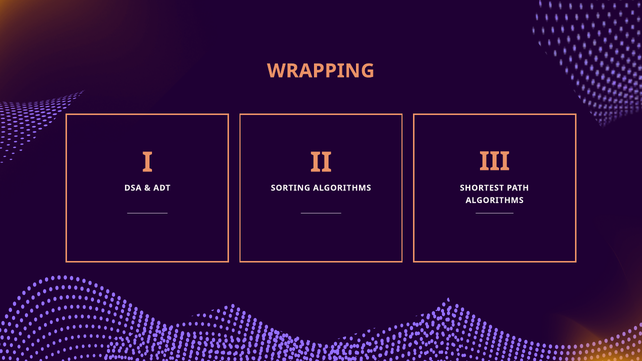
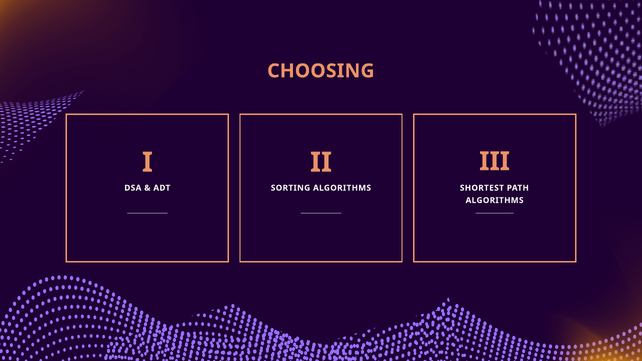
WRAPPING: WRAPPING -> CHOOSING (321, 71)
